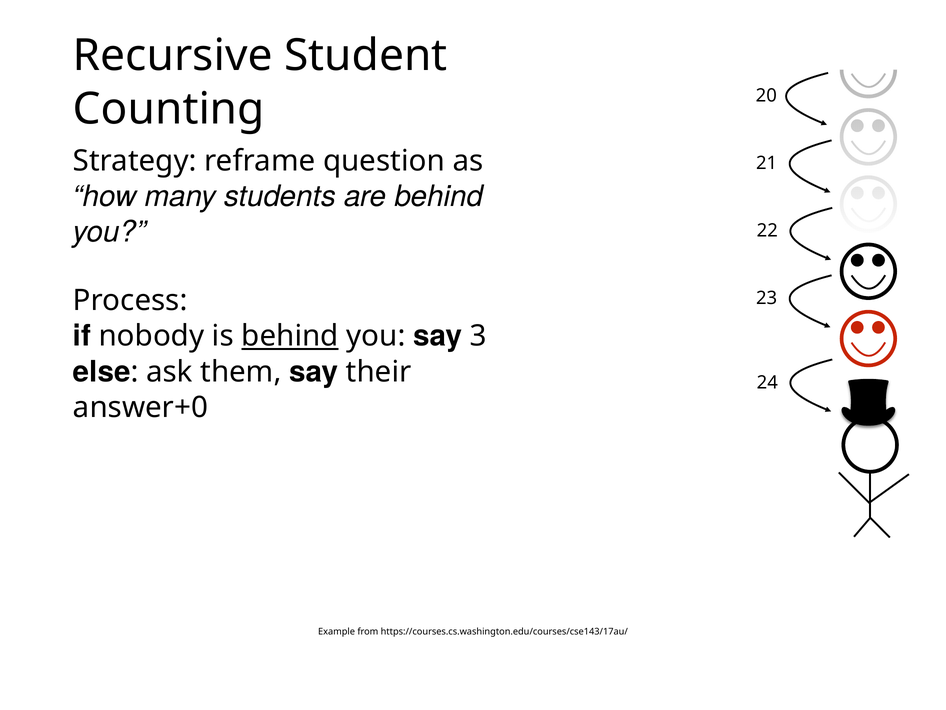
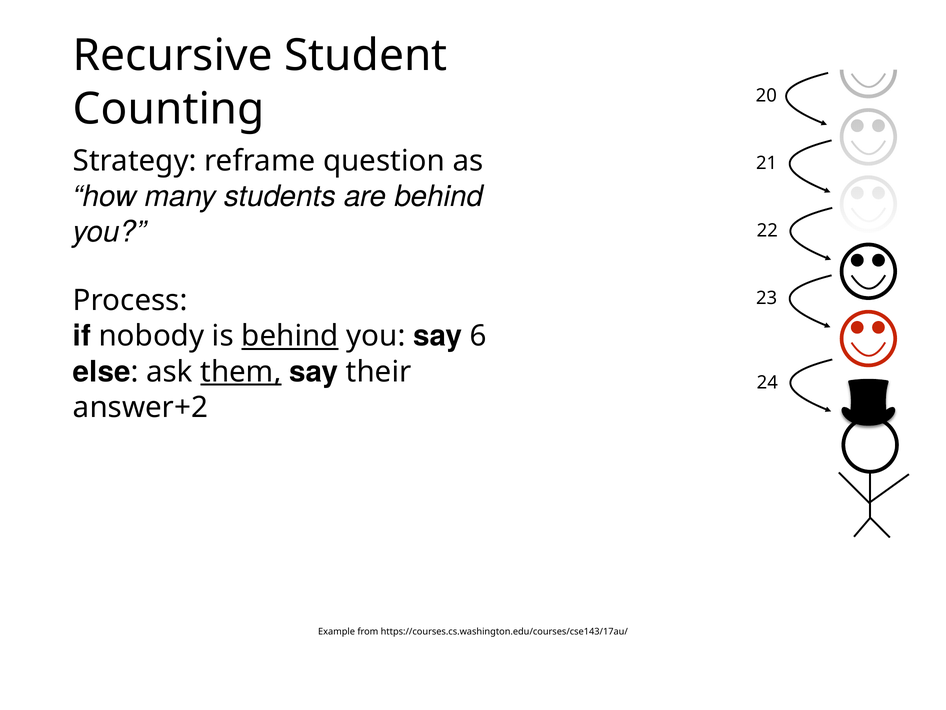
3: 3 -> 6 (478, 336)
them underline: none -> present (241, 371)
answer+0: answer+0 -> answer+2 (140, 407)
